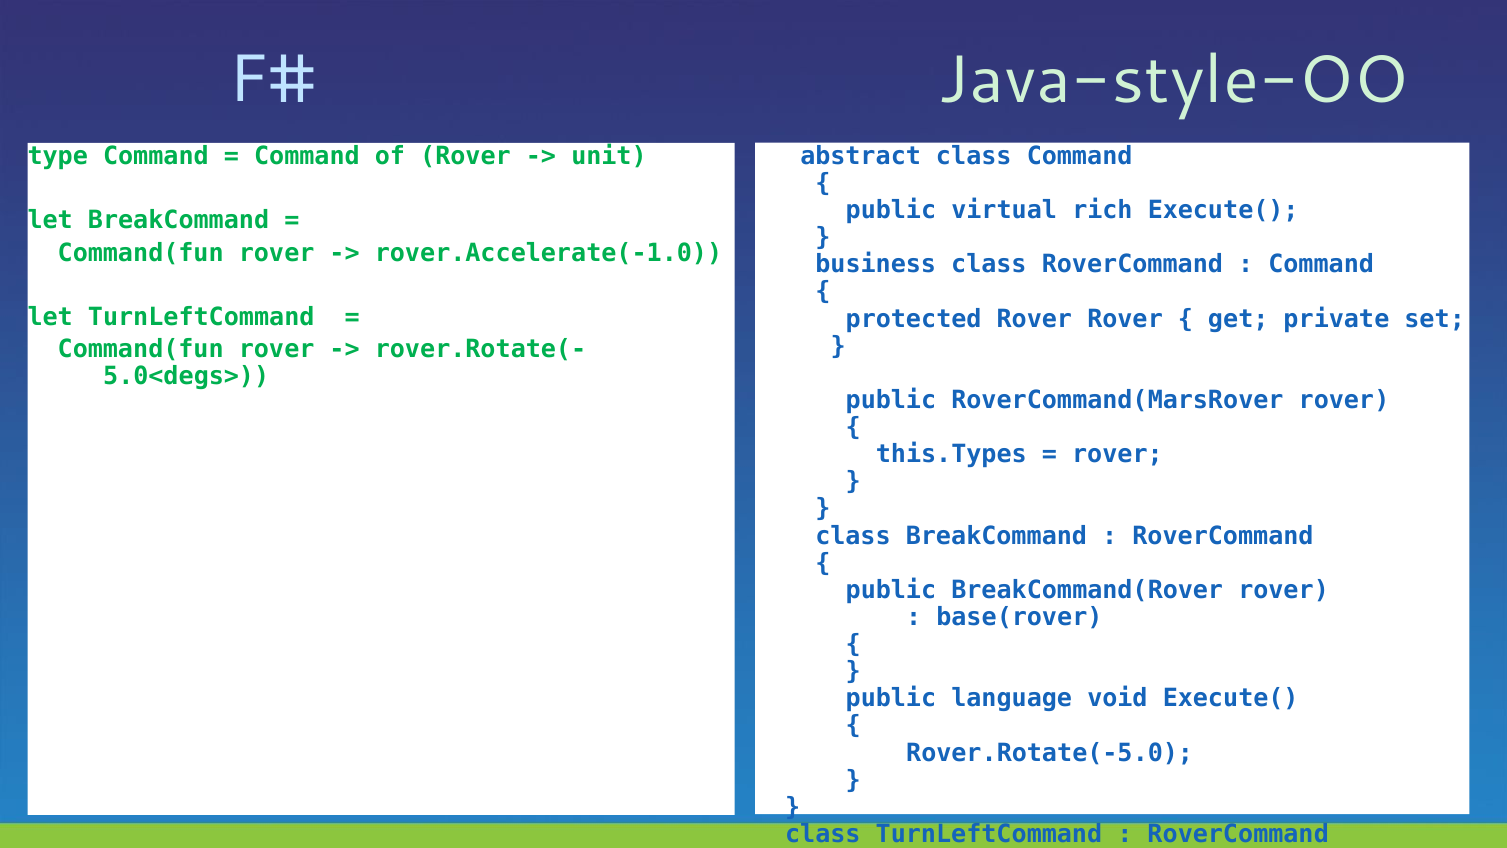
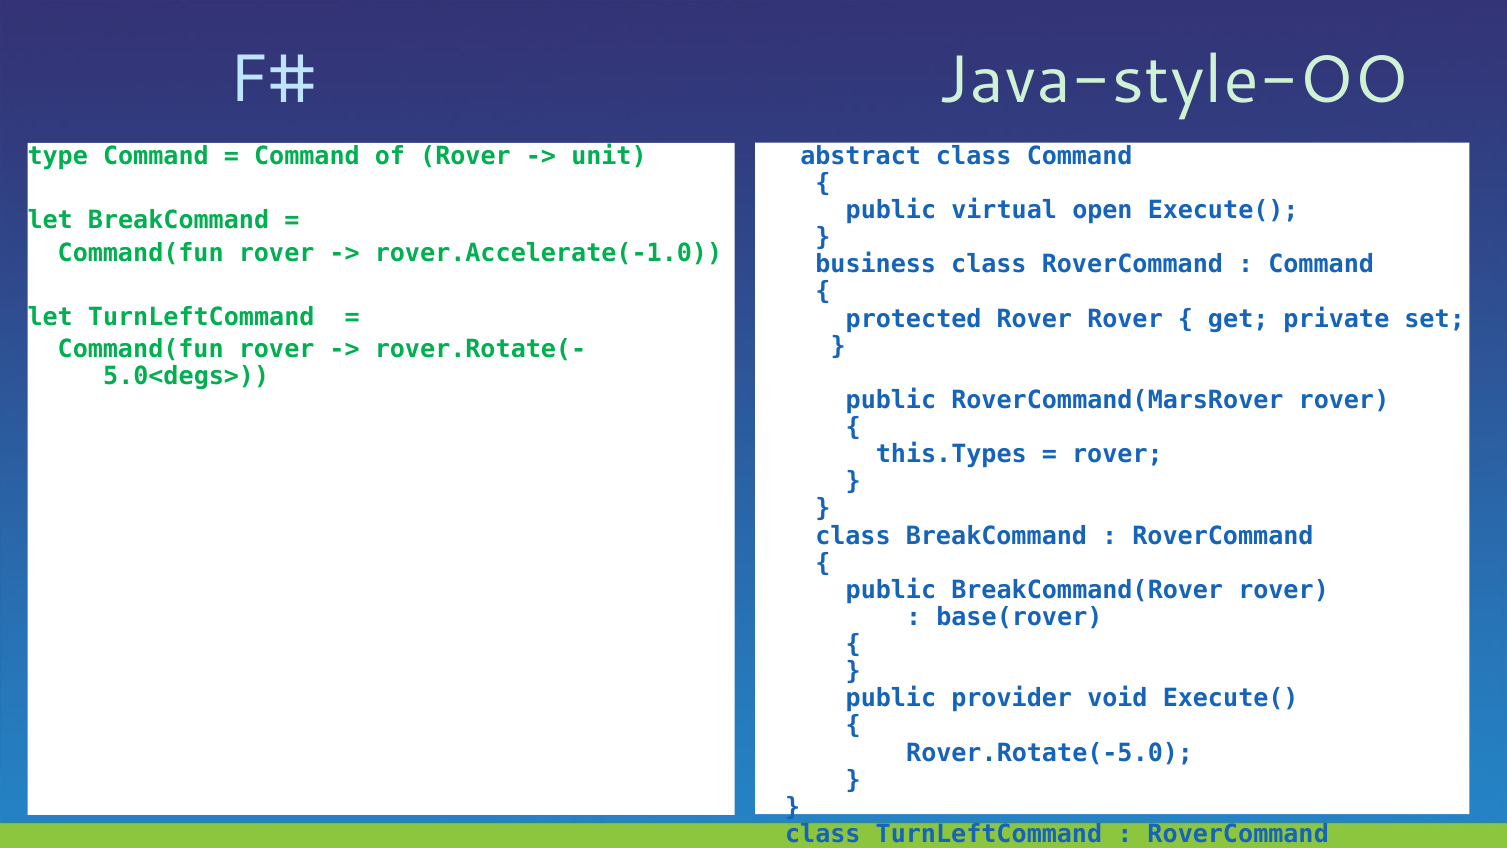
rich: rich -> open (1102, 210)
language: language -> provider (1012, 698)
